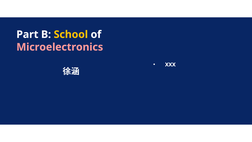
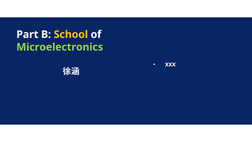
Microelectronics colour: pink -> light green (60, 47)
